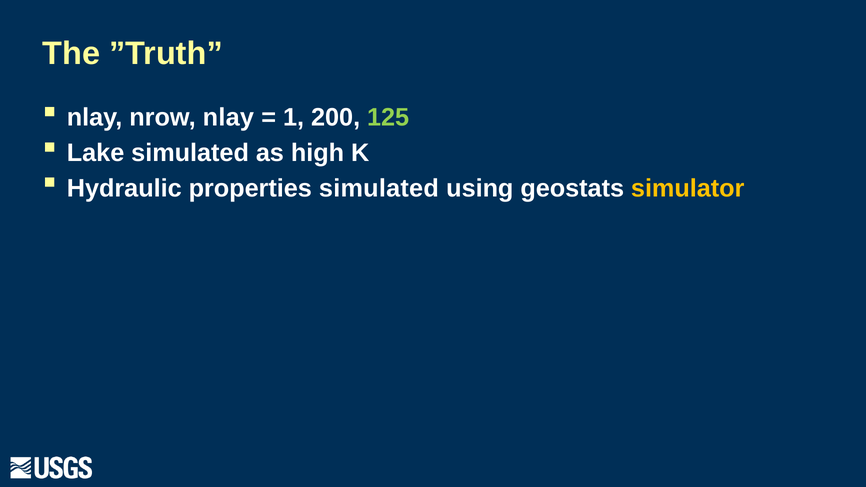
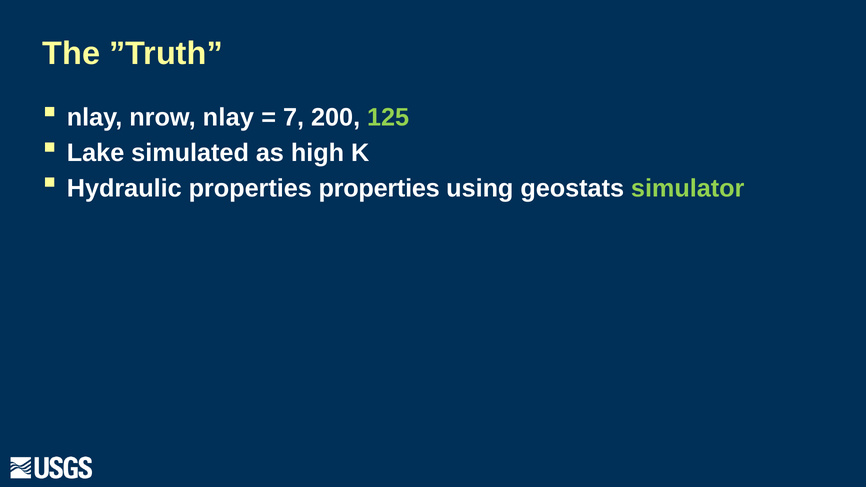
1: 1 -> 7 (294, 117)
properties simulated: simulated -> properties (379, 188)
simulator colour: yellow -> light green (688, 188)
